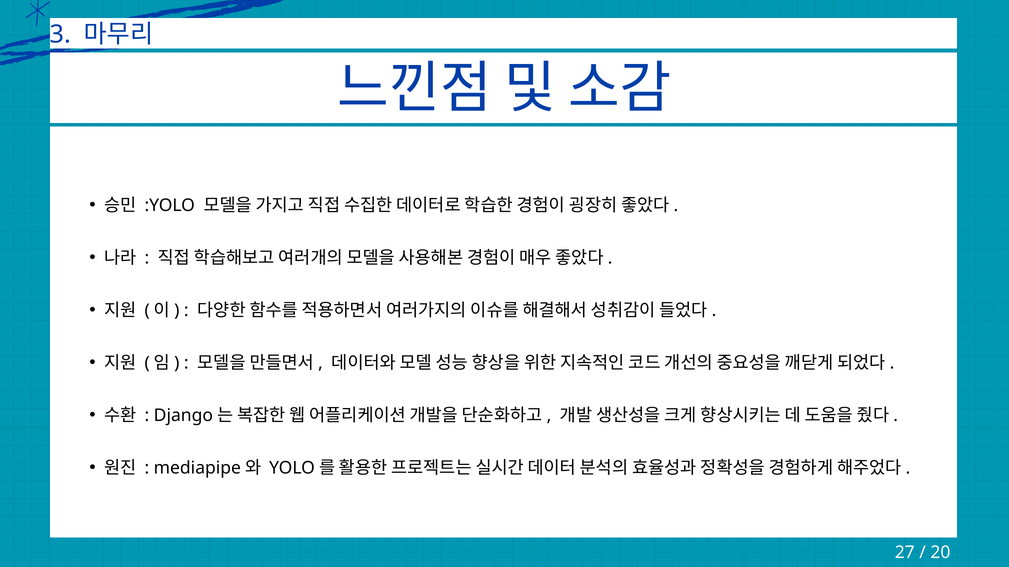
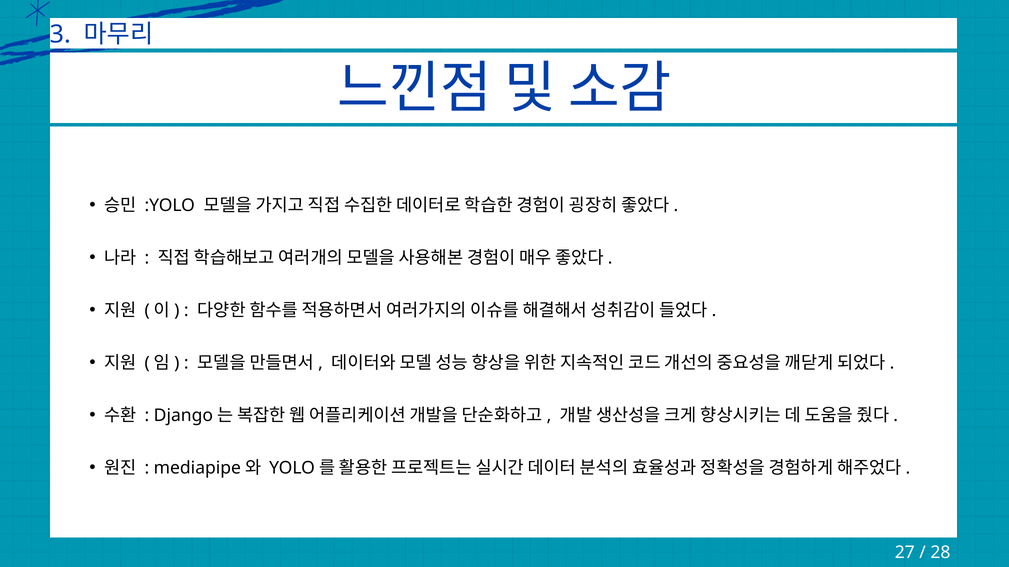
20: 20 -> 28 (940, 553)
